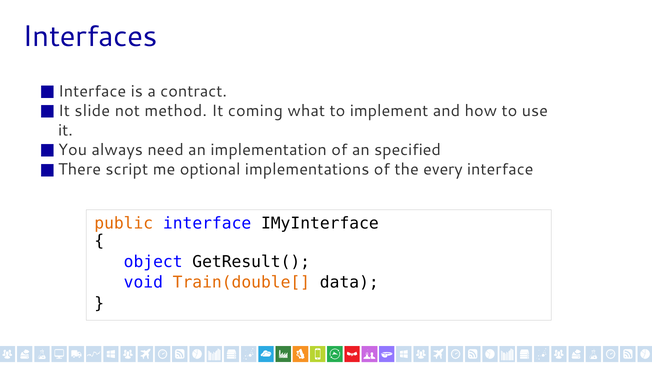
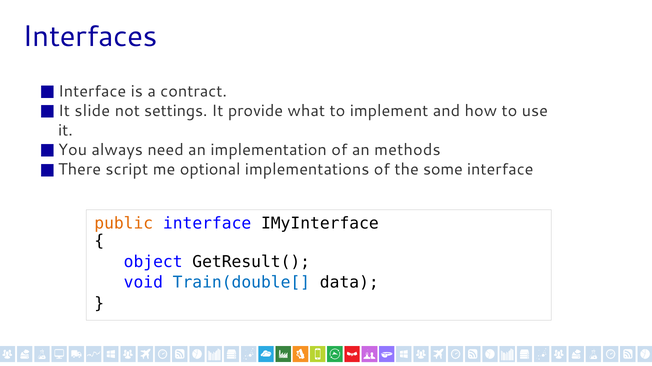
method: method -> settings (176, 111)
coming: coming -> provide (256, 111)
specified: specified -> methods (407, 150)
every: every -> some (443, 170)
Train(double[ colour: orange -> blue (241, 283)
